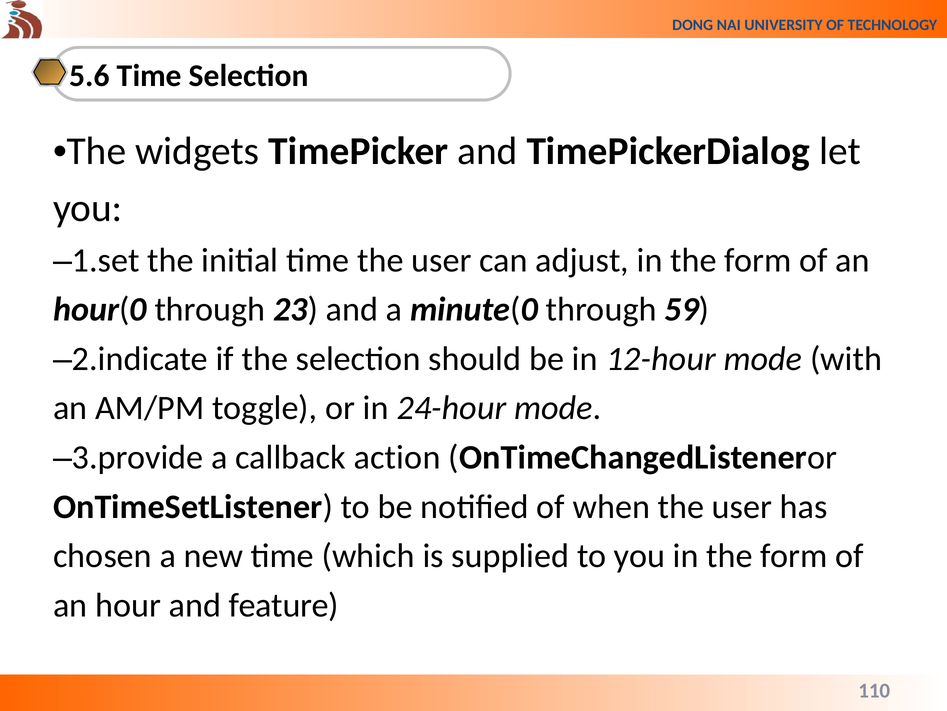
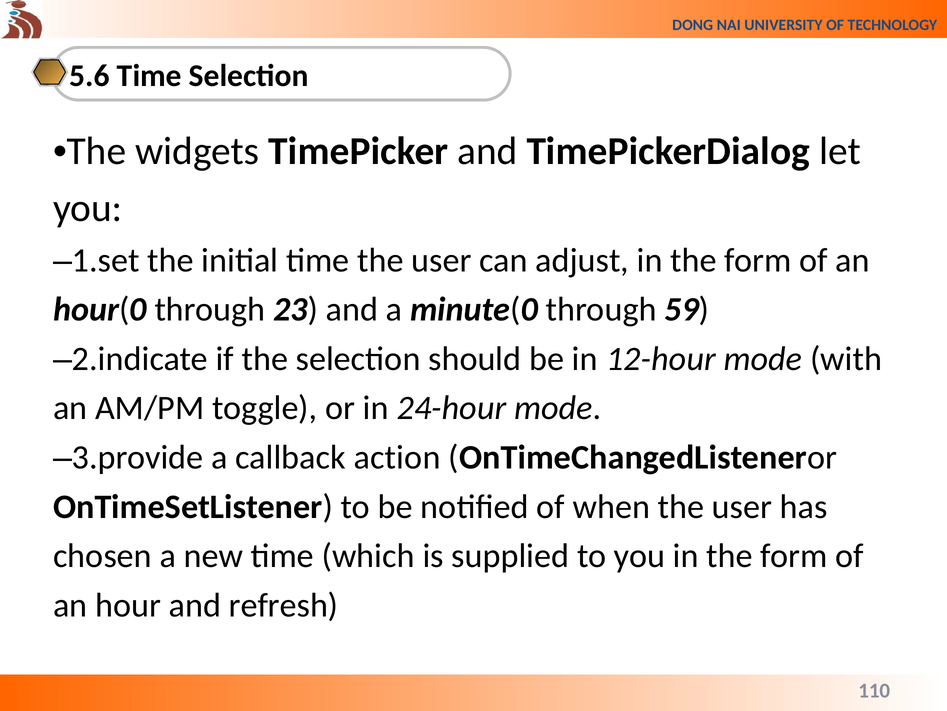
feature: feature -> refresh (284, 605)
